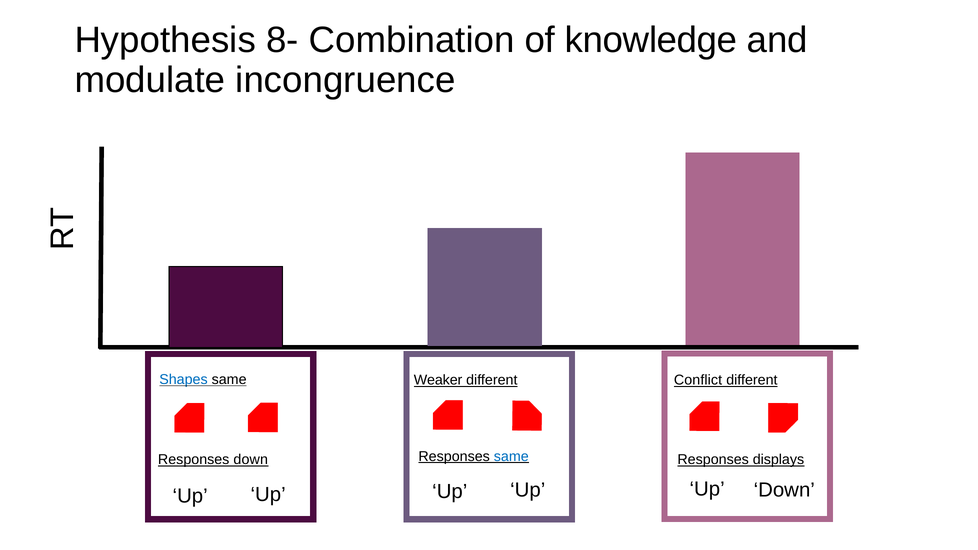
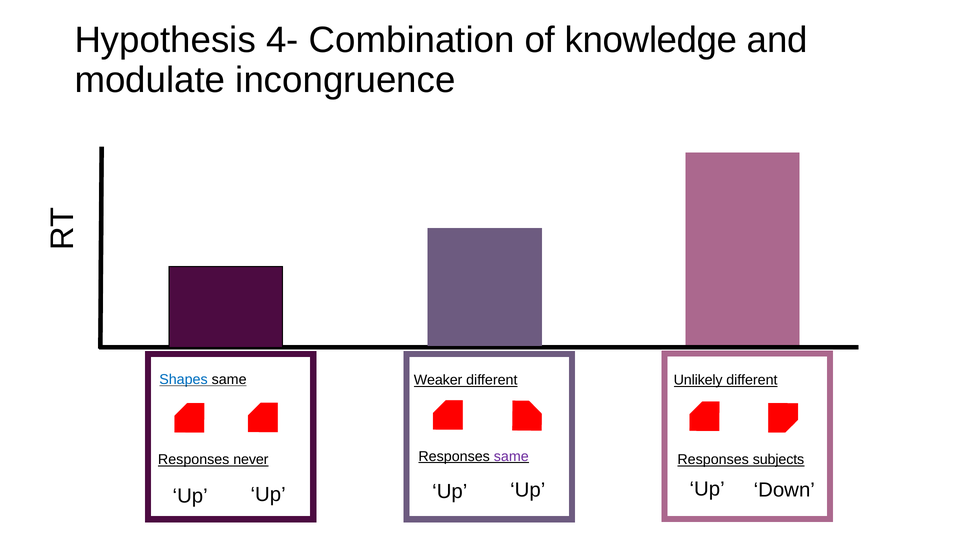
8-: 8- -> 4- (282, 40)
Conflict: Conflict -> Unlikely (698, 380)
same colour: blue -> purple (511, 456)
Responses down: down -> never (251, 460)
displays: displays -> subjects (779, 460)
